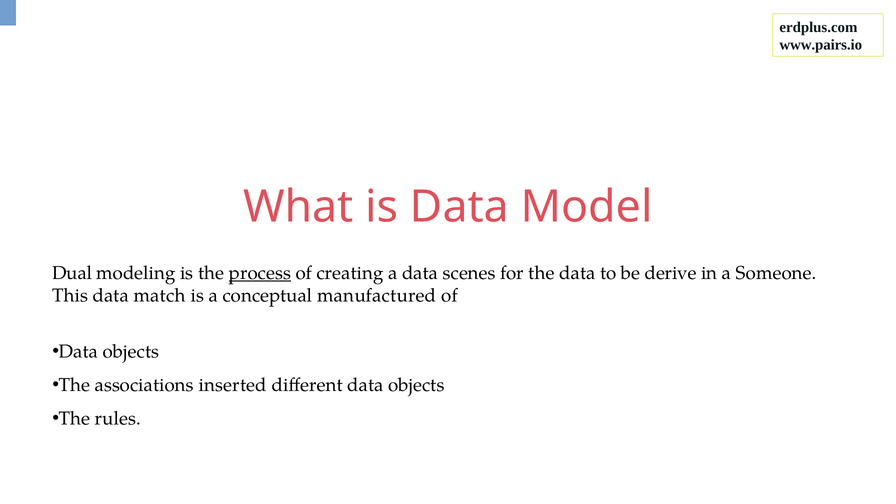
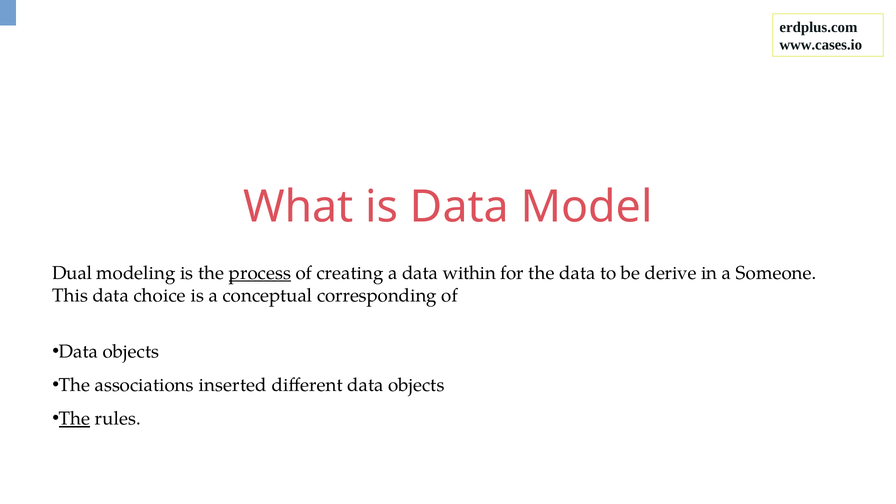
www.pairs.io: www.pairs.io -> www.cases.io (821, 45)
scenes: scenes -> within (469, 273)
match: match -> choice (160, 295)
manufactured: manufactured -> corresponding (377, 295)
The underline: none -> present (75, 419)
